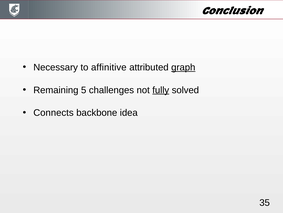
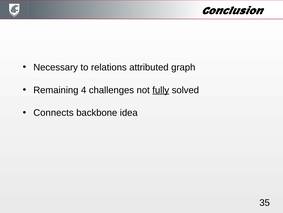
affinitive: affinitive -> relations (109, 67)
graph underline: present -> none (183, 67)
5: 5 -> 4 (84, 90)
